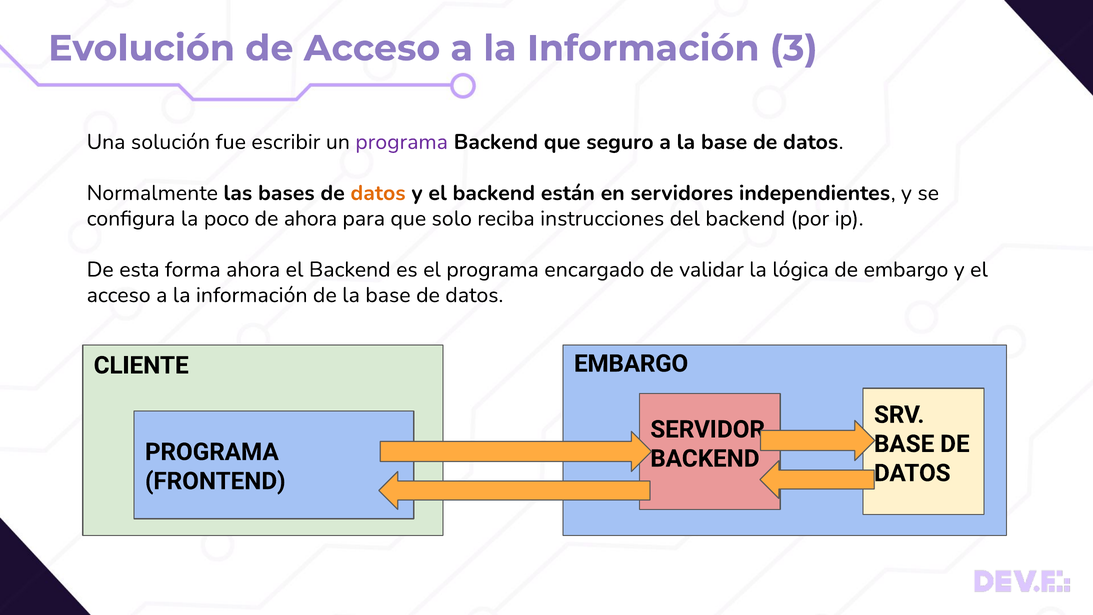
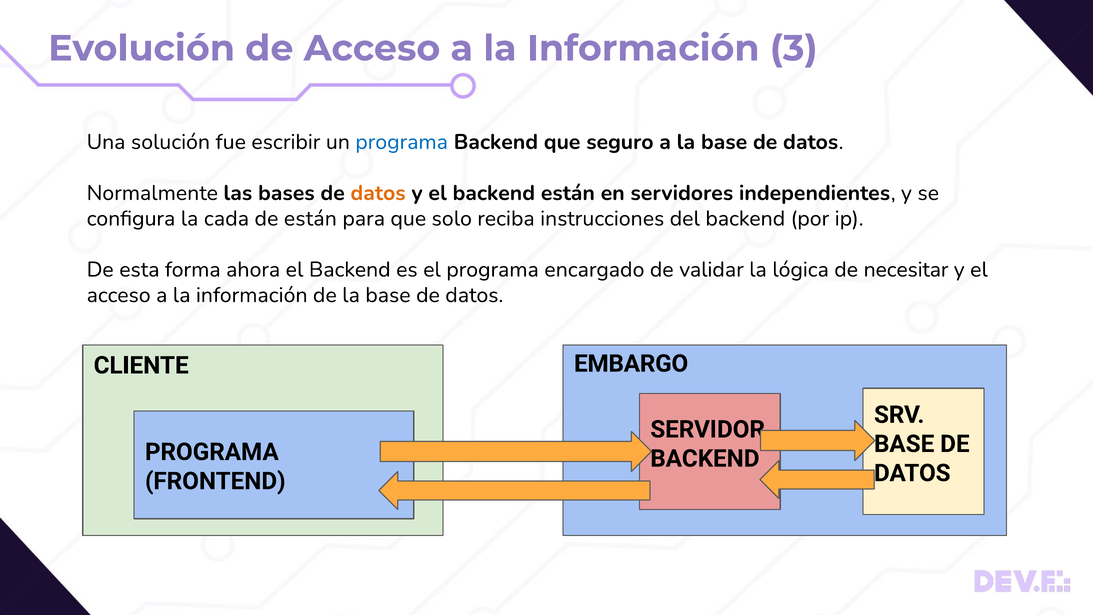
programa colour: purple -> blue (402, 142)
poco: poco -> cada (226, 218)
de ahora: ahora -> están (310, 218)
de embargo: embargo -> necesitar (906, 269)
